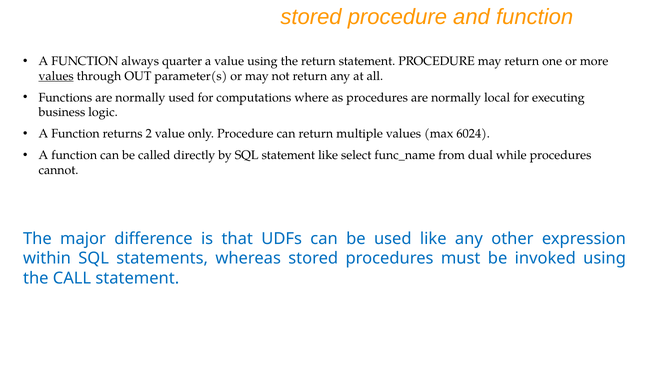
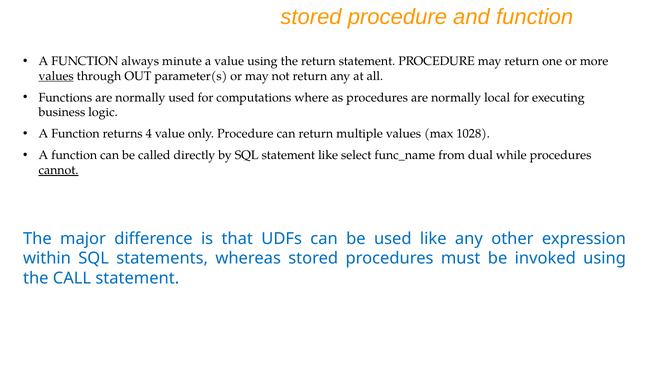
quarter: quarter -> minute (182, 61)
2: 2 -> 4 (149, 134)
6024: 6024 -> 1028 (473, 134)
cannot underline: none -> present (58, 170)
